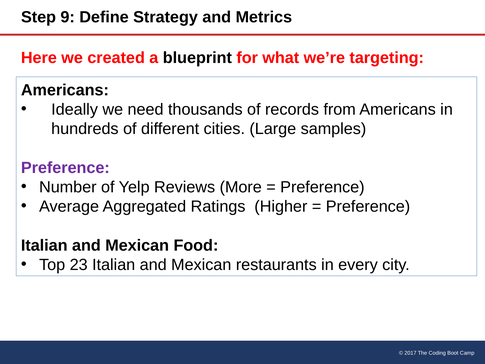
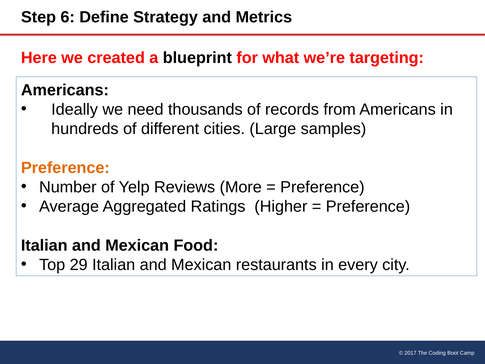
9: 9 -> 6 (68, 17)
Preference colour: purple -> orange (65, 168)
23: 23 -> 29 (79, 265)
